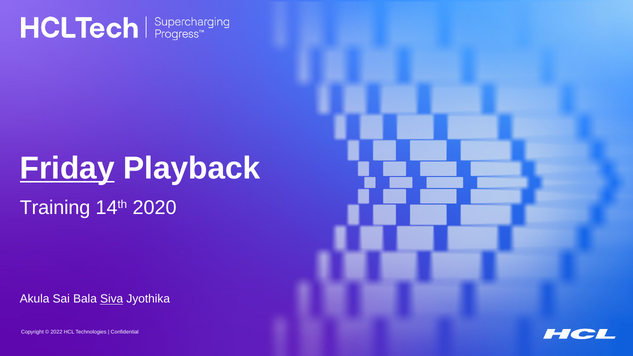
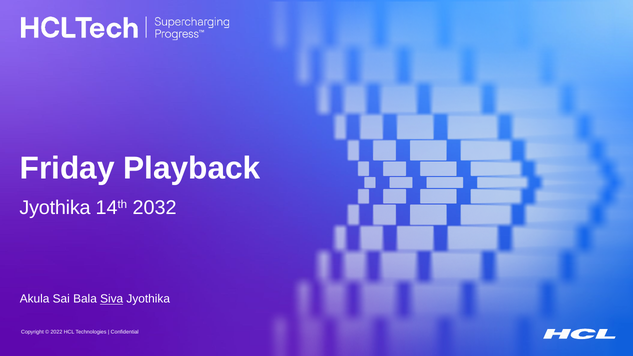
Friday underline: present -> none (67, 168)
Training: Training -> Jyothika (55, 208)
2020: 2020 -> 2032 (155, 208)
